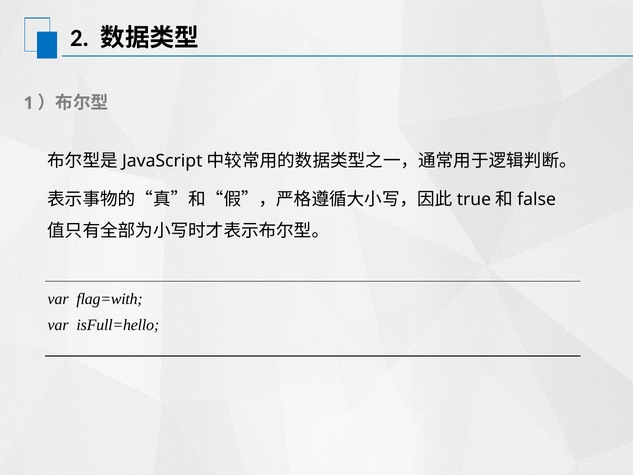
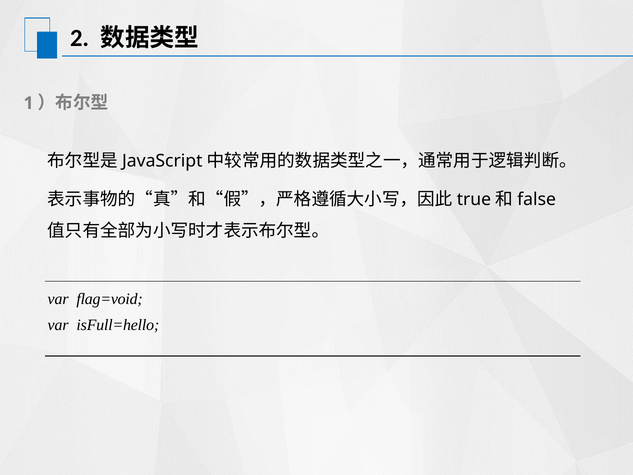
flag=with: flag=with -> flag=void (110, 299)
